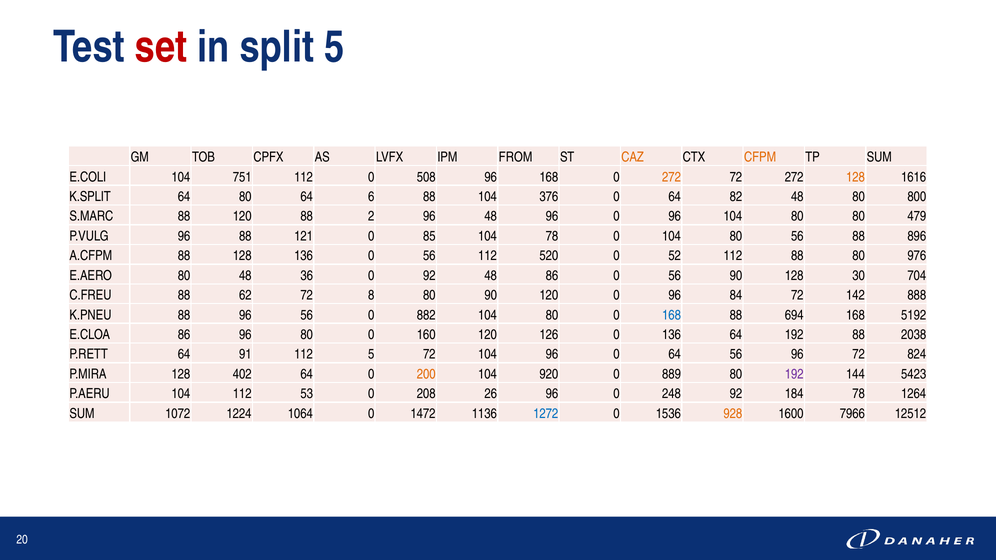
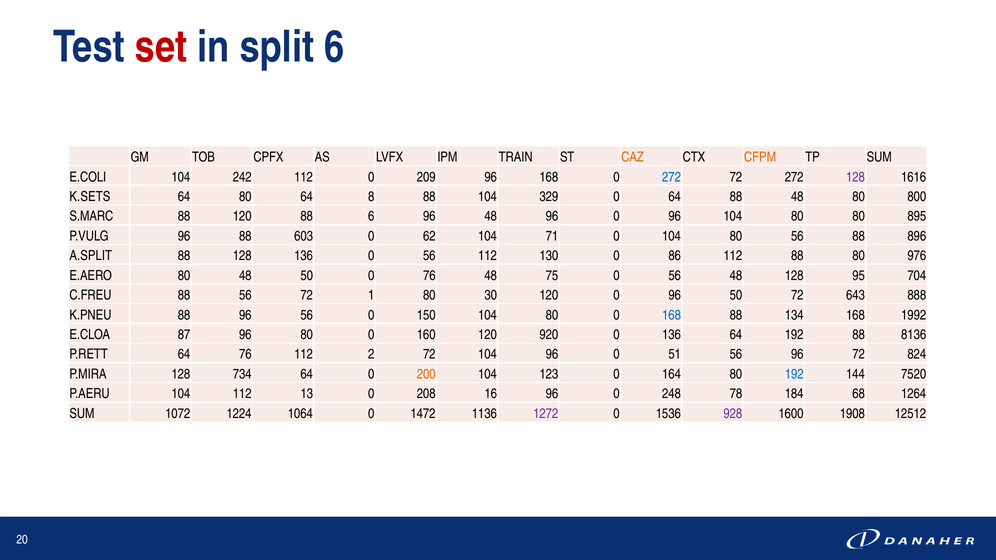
split 5: 5 -> 6 (334, 47)
FROM: FROM -> TRAIN (516, 157)
751: 751 -> 242 (242, 177)
508: 508 -> 209 (426, 177)
272 colour: orange -> blue (672, 177)
128 colour: orange -> purple (856, 177)
K.SPLIT: K.SPLIT -> K.SETS (90, 197)
6: 6 -> 8 (371, 197)
376: 376 -> 329 (549, 197)
64 82: 82 -> 88 (736, 197)
88 2: 2 -> 6 (371, 216)
479: 479 -> 895 (917, 216)
121: 121 -> 603 (304, 236)
85: 85 -> 62 (429, 236)
104 78: 78 -> 71 (552, 236)
A.CFPM: A.CFPM -> A.SPLIT (91, 256)
520: 520 -> 130 (549, 256)
52: 52 -> 86 (675, 256)
48 36: 36 -> 50 (307, 276)
0 92: 92 -> 76 (429, 276)
48 86: 86 -> 75 (552, 276)
56 90: 90 -> 48 (736, 276)
30: 30 -> 95 (859, 276)
88 62: 62 -> 56 (245, 295)
8: 8 -> 1 (371, 295)
80 90: 90 -> 30 (491, 295)
96 84: 84 -> 50 (736, 295)
142: 142 -> 643 (856, 295)
882: 882 -> 150 (426, 315)
694: 694 -> 134 (794, 315)
5192: 5192 -> 1992 (914, 315)
E.CLOA 86: 86 -> 87 (184, 335)
126: 126 -> 920 (549, 335)
2038: 2038 -> 8136 (914, 335)
64 91: 91 -> 76 (245, 355)
112 5: 5 -> 2 (371, 355)
96 0 64: 64 -> 51 (675, 355)
402: 402 -> 734 (242, 374)
920: 920 -> 123 (549, 374)
889: 889 -> 164 (672, 374)
192 colour: purple -> blue (794, 374)
5423: 5423 -> 7520 (914, 374)
53: 53 -> 13 (307, 394)
26: 26 -> 16 (491, 394)
248 92: 92 -> 78 (736, 394)
184 78: 78 -> 68 (859, 394)
1272 colour: blue -> purple (546, 414)
928 colour: orange -> purple (733, 414)
7966: 7966 -> 1908 (852, 414)
